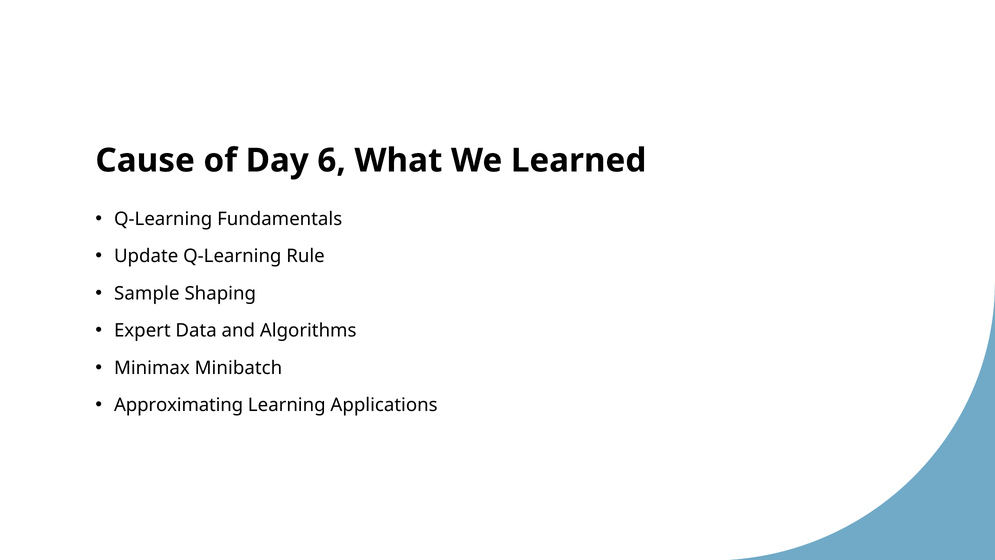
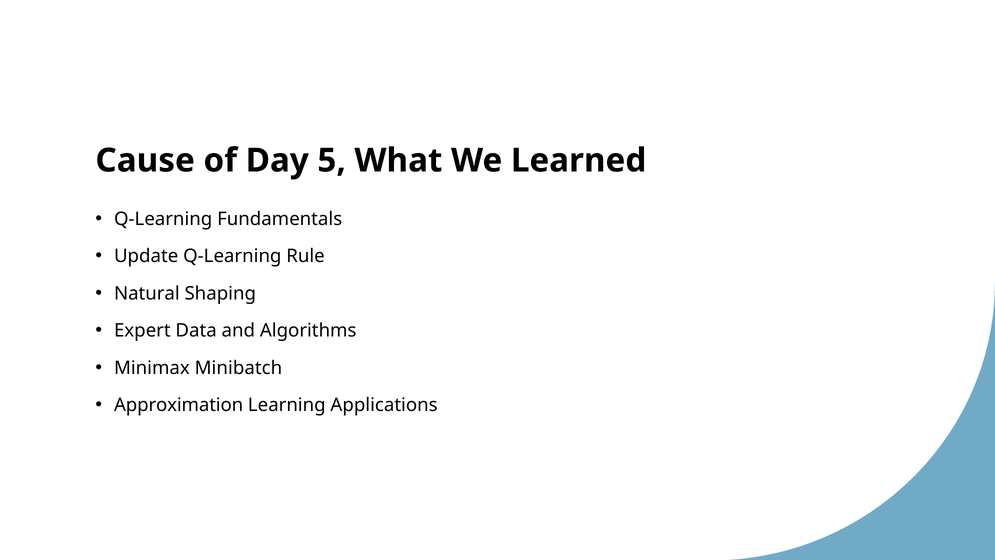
6: 6 -> 5 (332, 160)
Sample: Sample -> Natural (147, 293)
Approximating: Approximating -> Approximation (179, 405)
